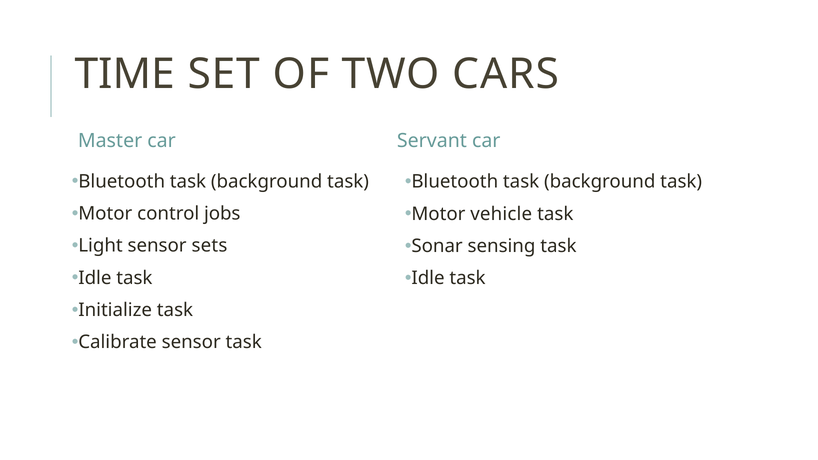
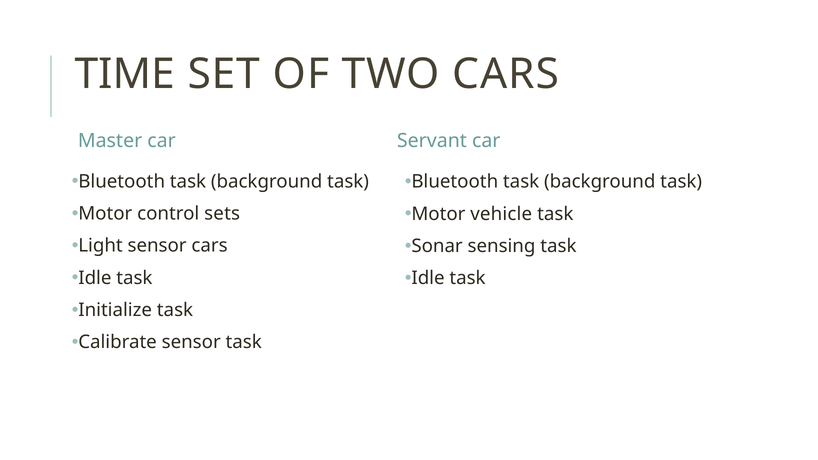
jobs: jobs -> sets (222, 214)
sensor sets: sets -> cars (210, 246)
